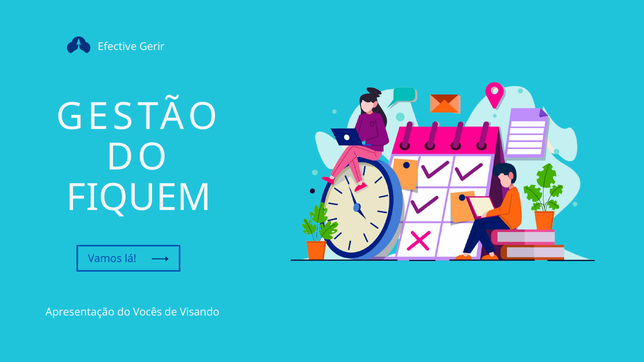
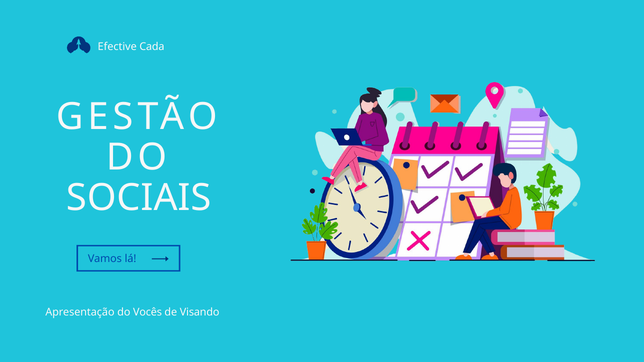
Gerir: Gerir -> Cada (152, 47)
FIQUEM: FIQUEM -> SOCIAIS (139, 198)
